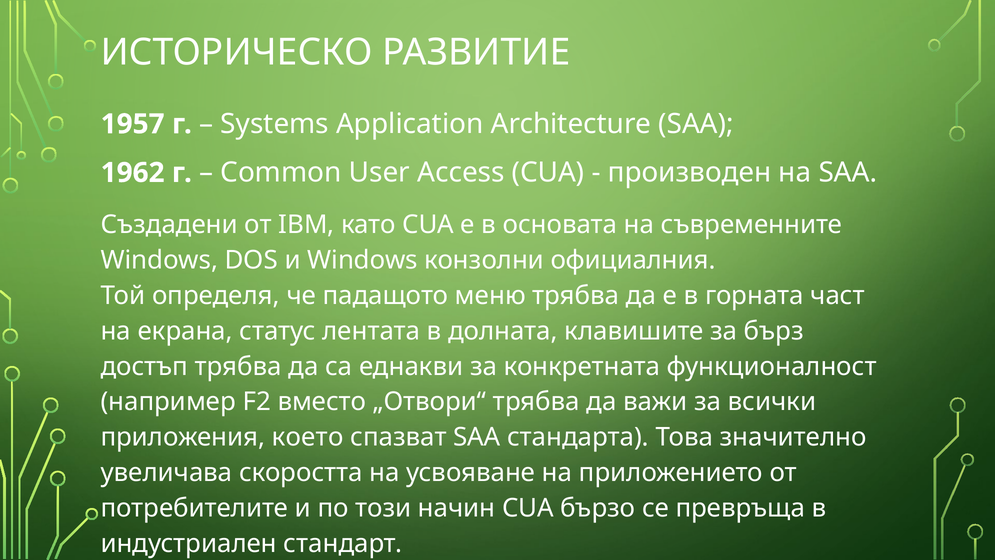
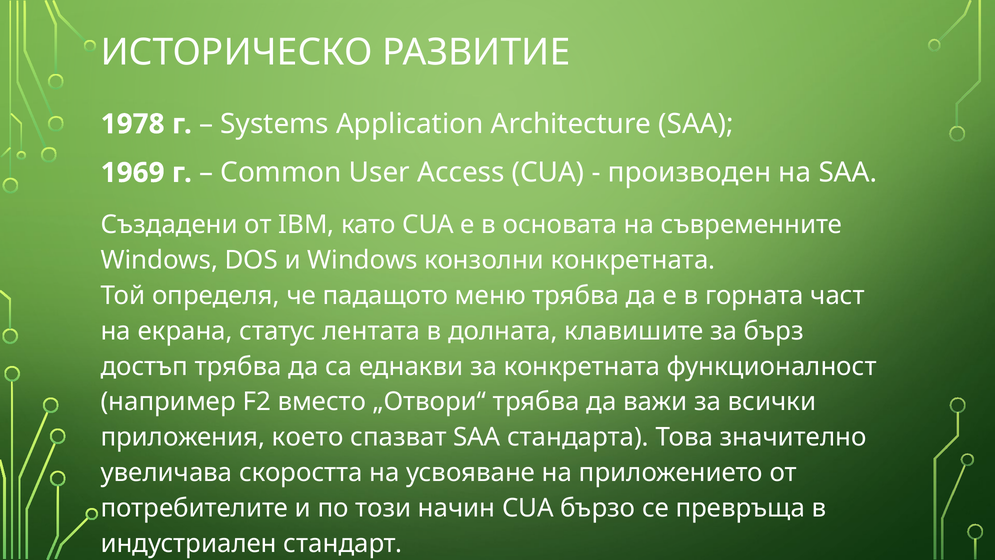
1957: 1957 -> 1978 (133, 124)
1962: 1962 -> 1969 (133, 173)
конзолни официалния: официалния -> конкретната (633, 260)
